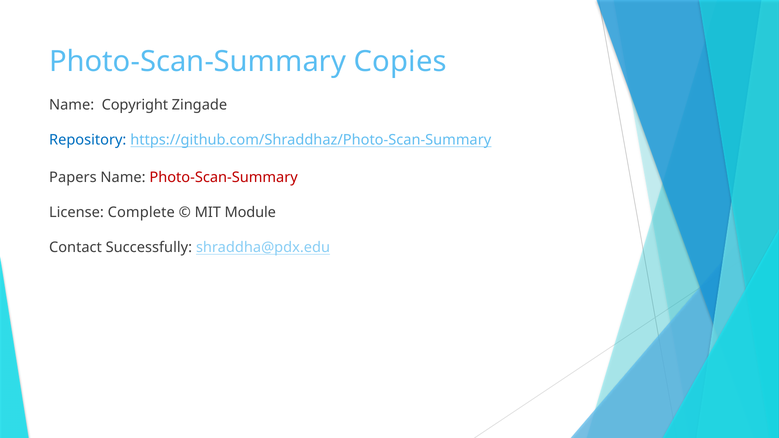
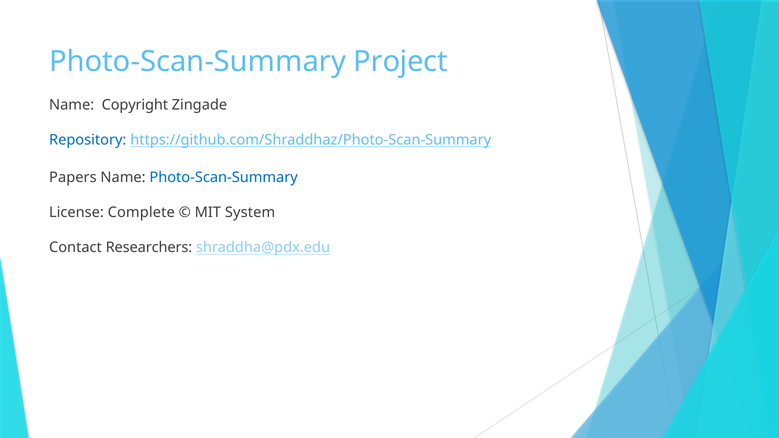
Copies: Copies -> Project (401, 61)
Photo-Scan-Summary colour: red -> blue (224, 178)
Module: Module -> System (250, 213)
Successfully: Successfully -> Researchers (149, 248)
